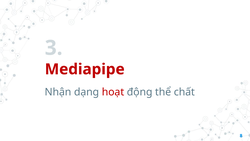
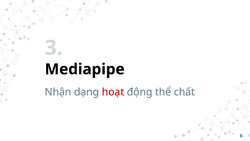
Mediapipe colour: red -> black (85, 69)
